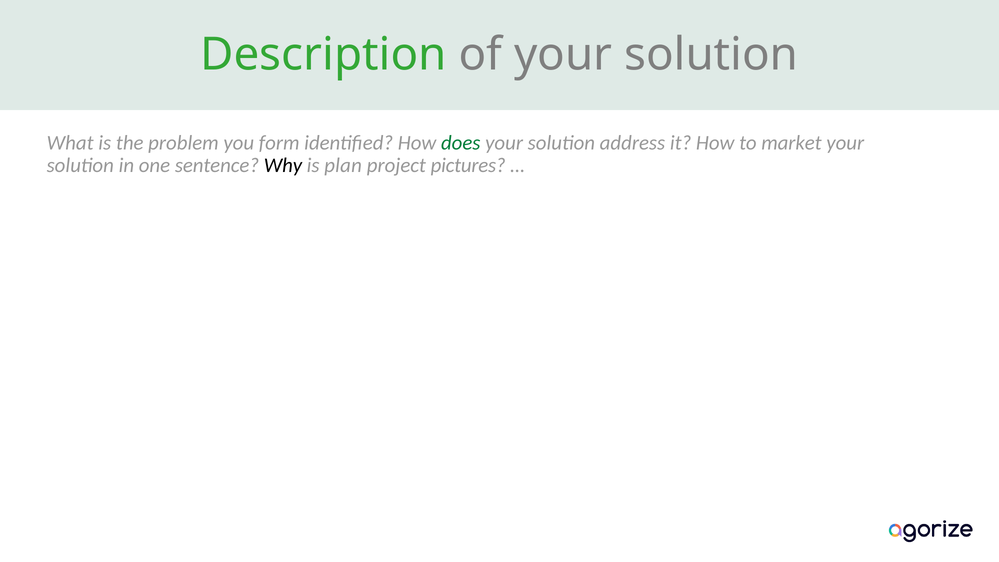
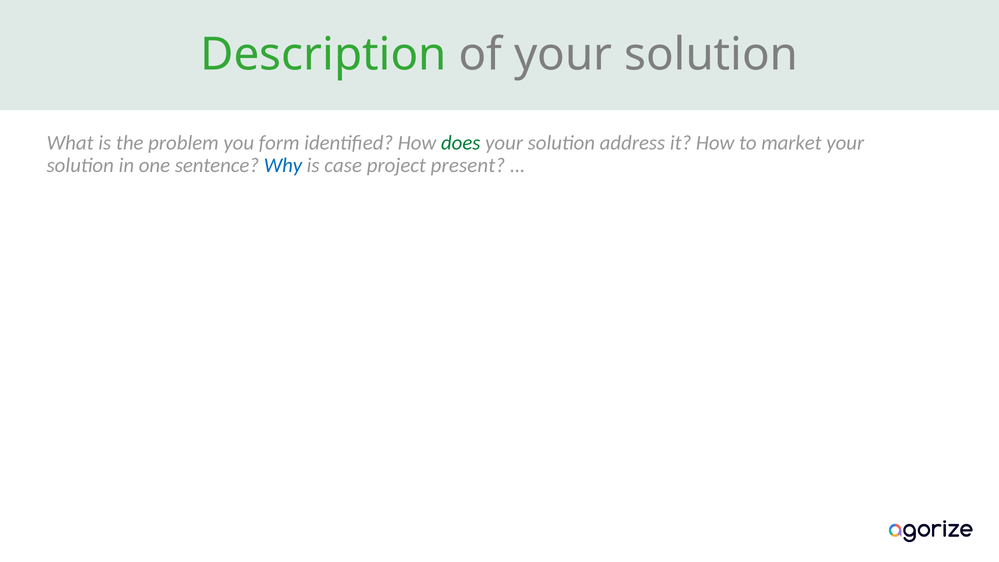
Why colour: black -> blue (283, 165)
plan: plan -> case (343, 165)
pictures: pictures -> present (468, 165)
